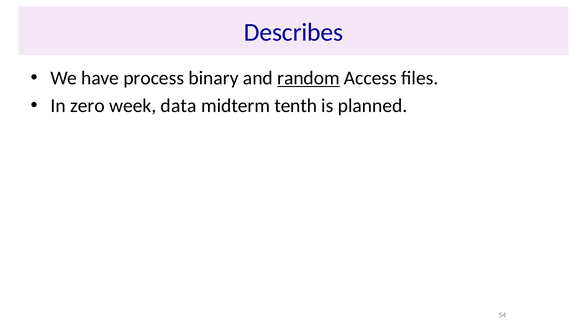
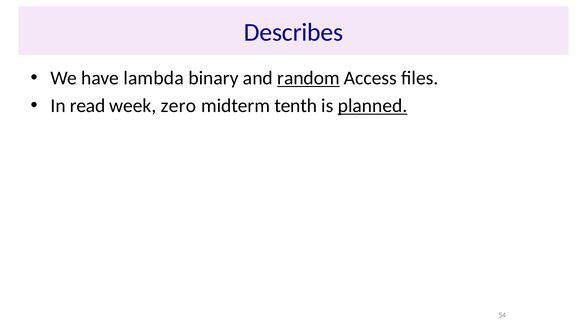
process: process -> lambda (154, 78)
zero: zero -> read (88, 106)
data: data -> zero (179, 106)
planned underline: none -> present (373, 106)
